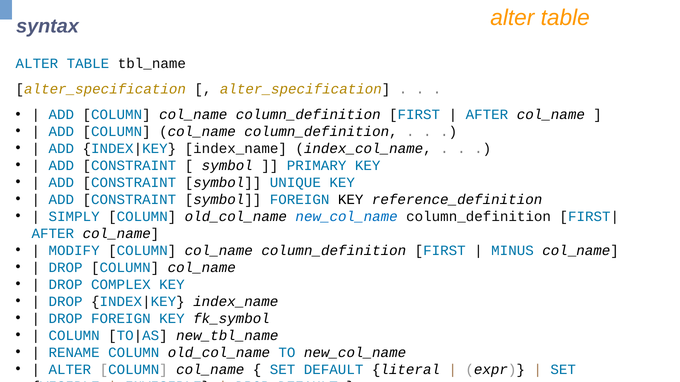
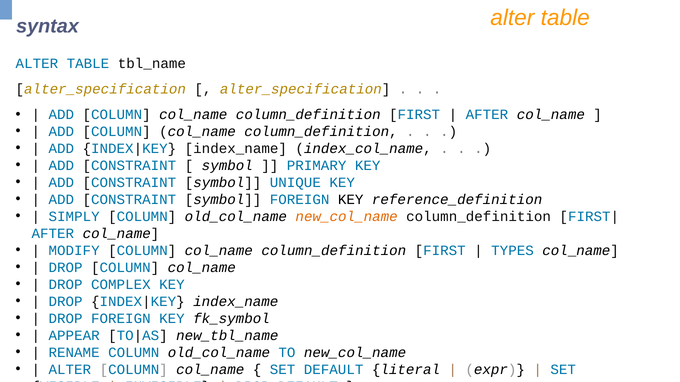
new_col_name colour: blue -> orange (347, 217)
MINUS: MINUS -> TYPES (513, 251)
COLUMN: COLUMN -> APPEAR (74, 336)
